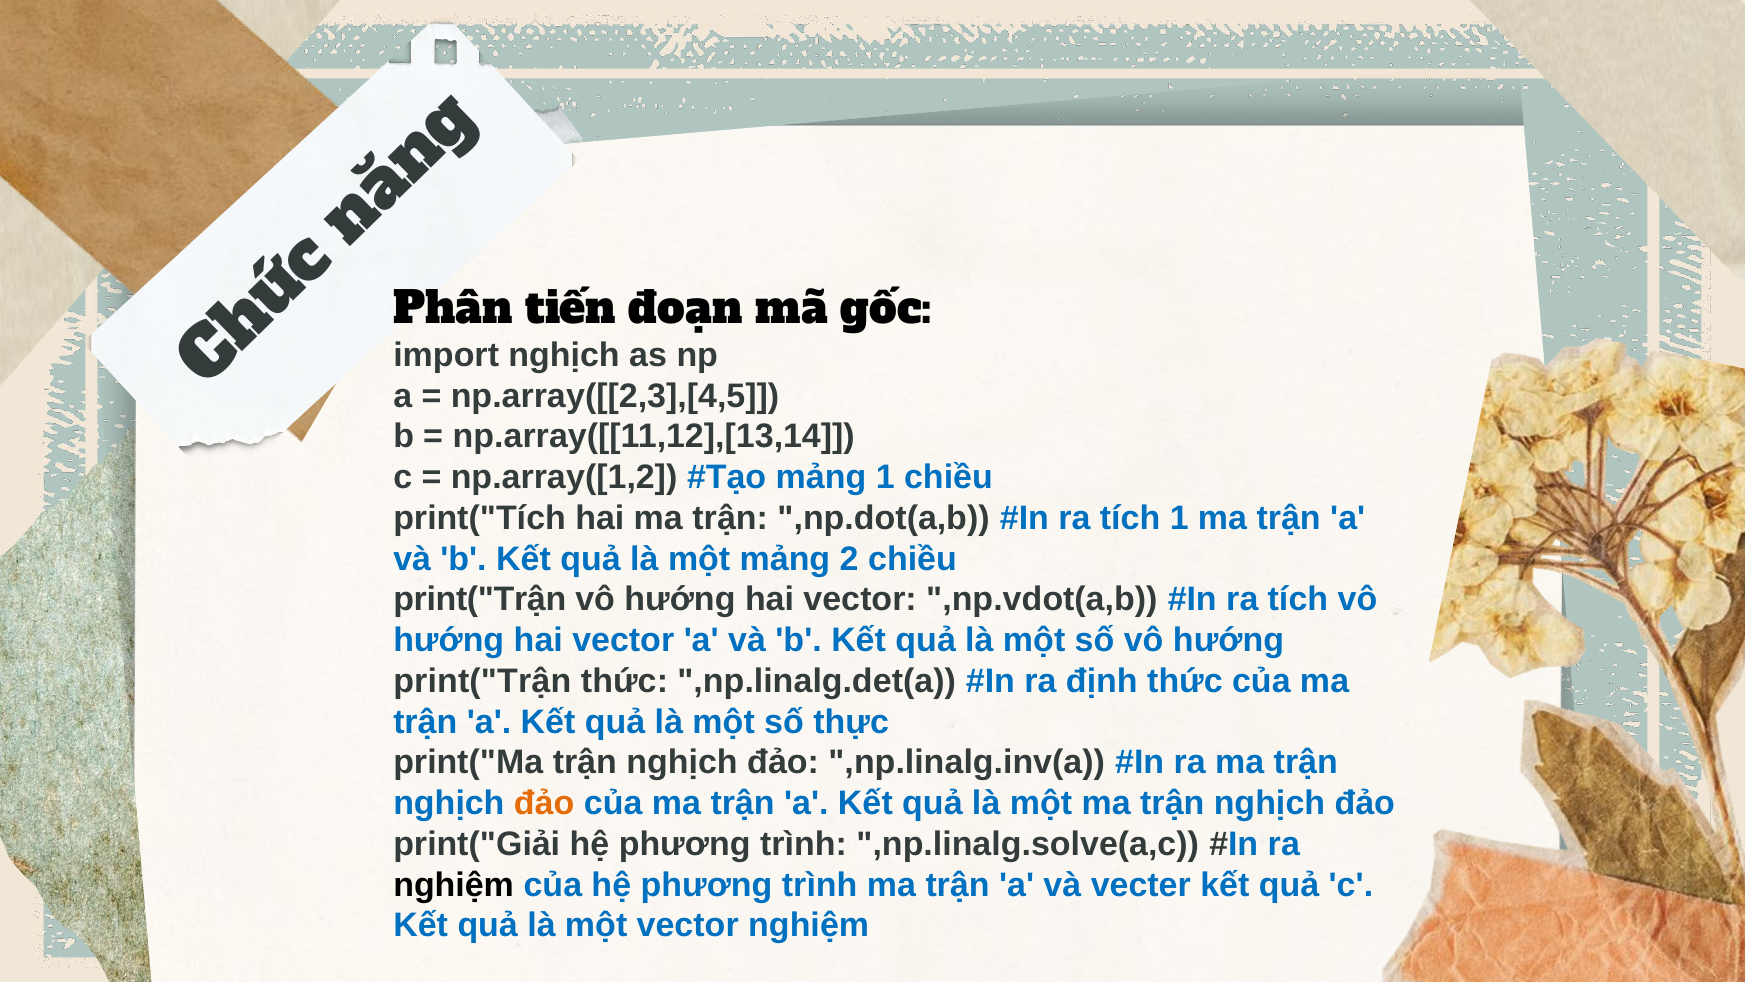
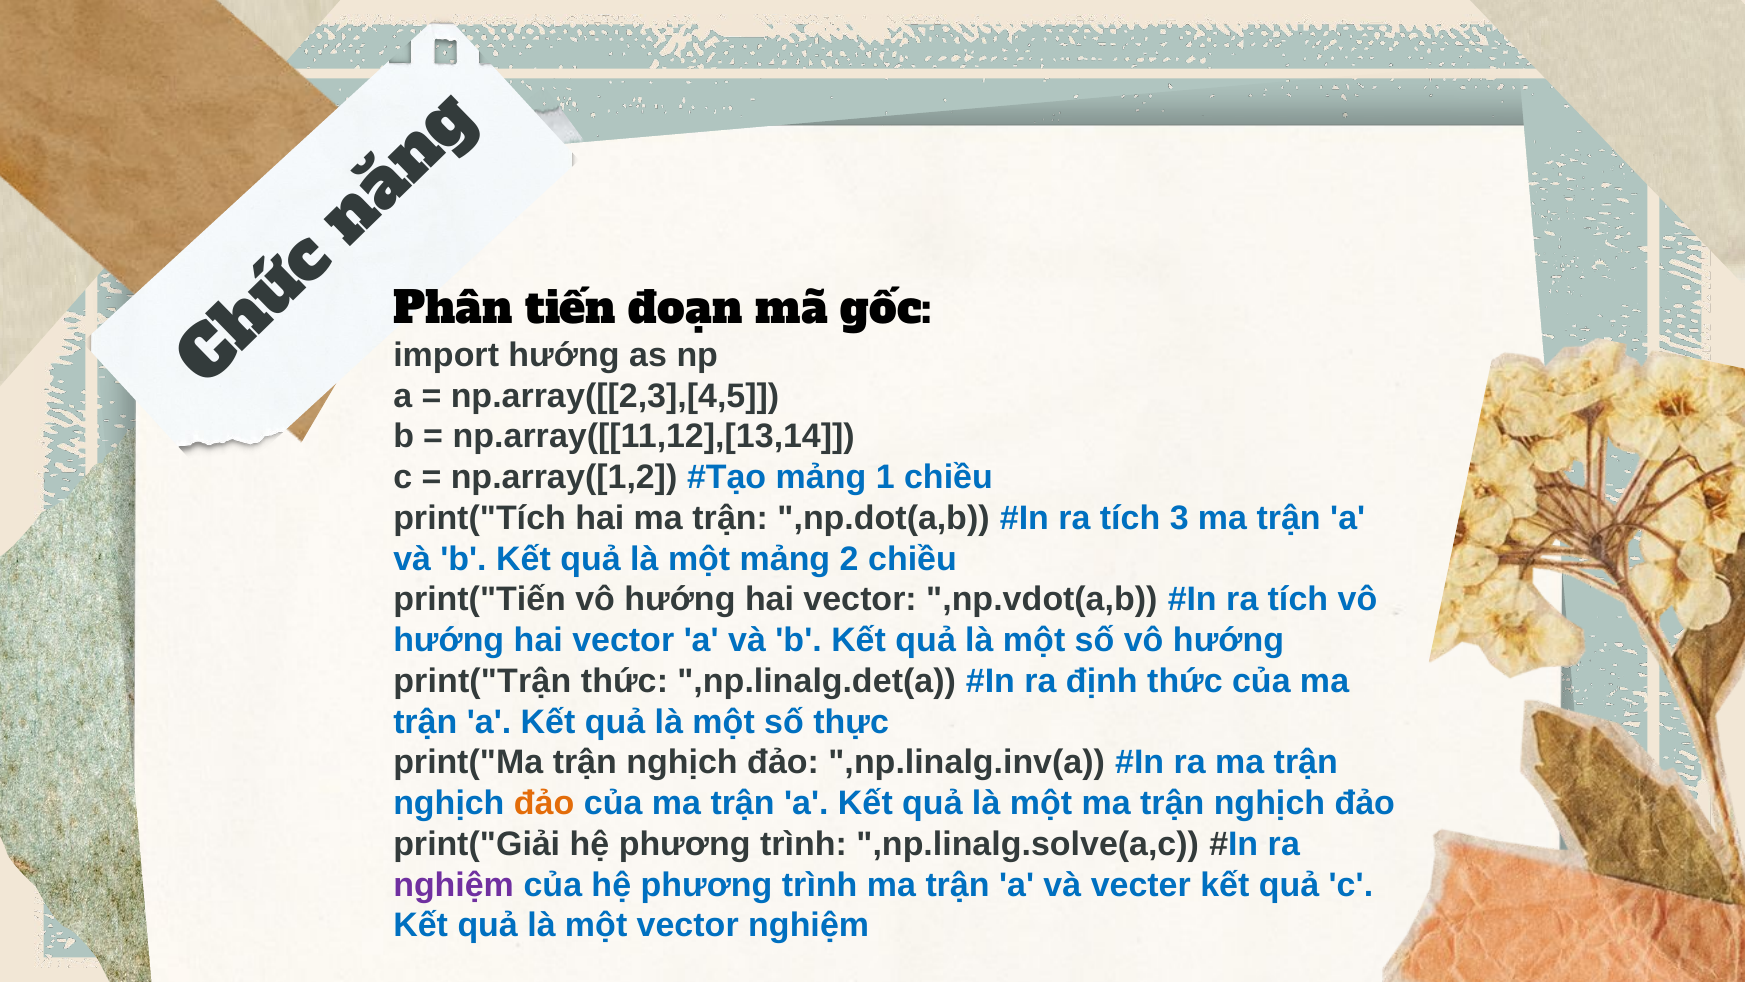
import nghịch: nghịch -> hướng (564, 355)
tích 1: 1 -> 3 (1179, 518)
print("Trận: print("Trận -> print("Tiến (480, 599)
nghiệm colour: black -> purple (454, 885)
